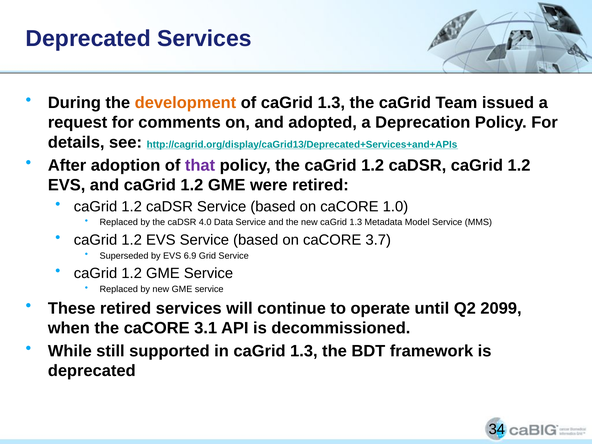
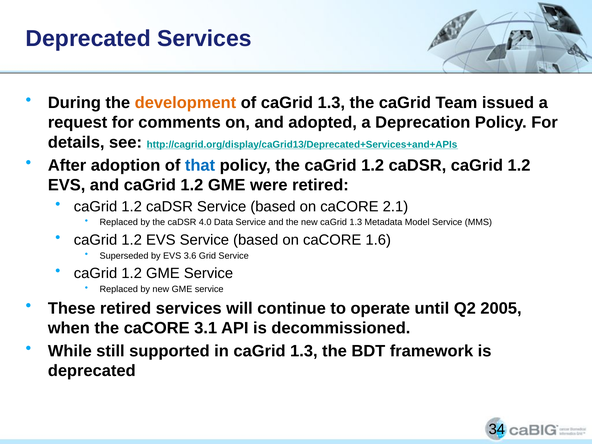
that colour: purple -> blue (200, 165)
1.0: 1.0 -> 2.1 (395, 207)
3.7: 3.7 -> 1.6 (378, 240)
6.9: 6.9 -> 3.6 (190, 256)
2099: 2099 -> 2005 (501, 308)
